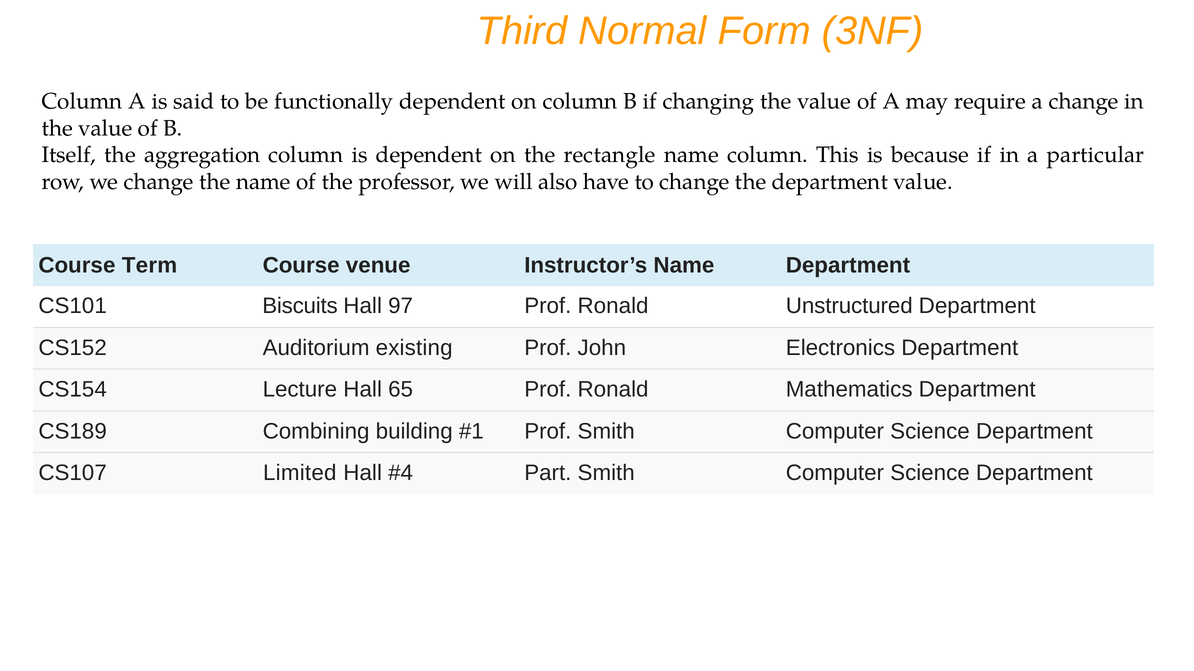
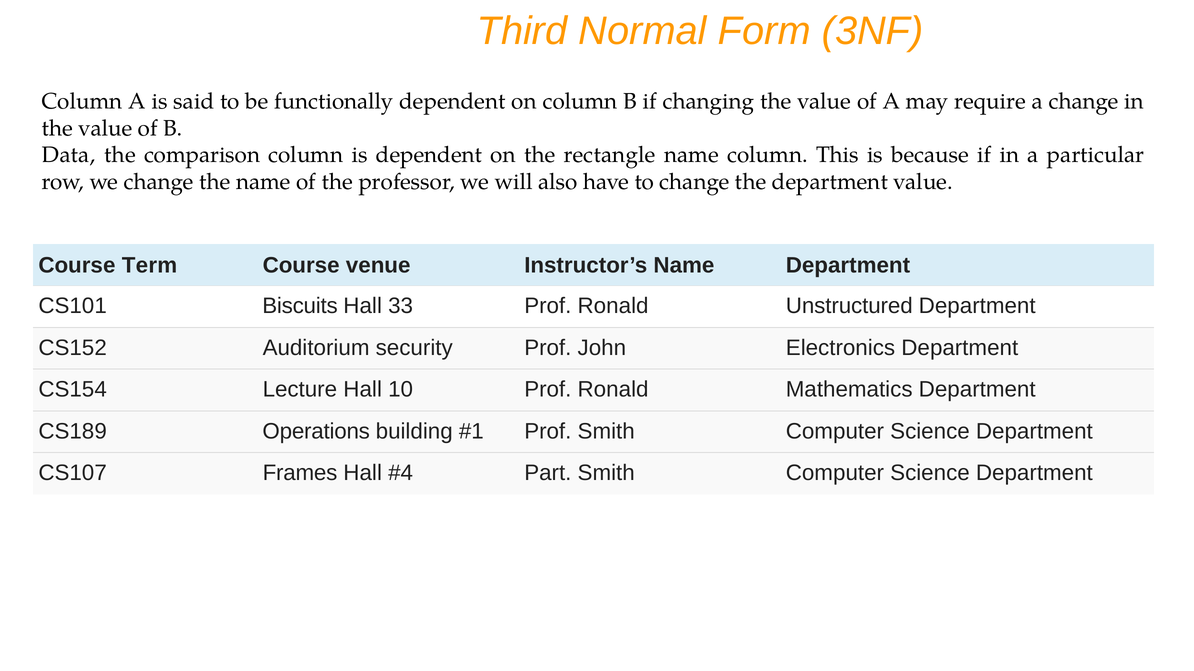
Itself: Itself -> Data (69, 155)
aggregation: aggregation -> comparison (202, 155)
97: 97 -> 33 (401, 306)
existing: existing -> security (414, 348)
65: 65 -> 10 (401, 390)
Combining: Combining -> Operations (316, 432)
Limited: Limited -> Frames (300, 473)
